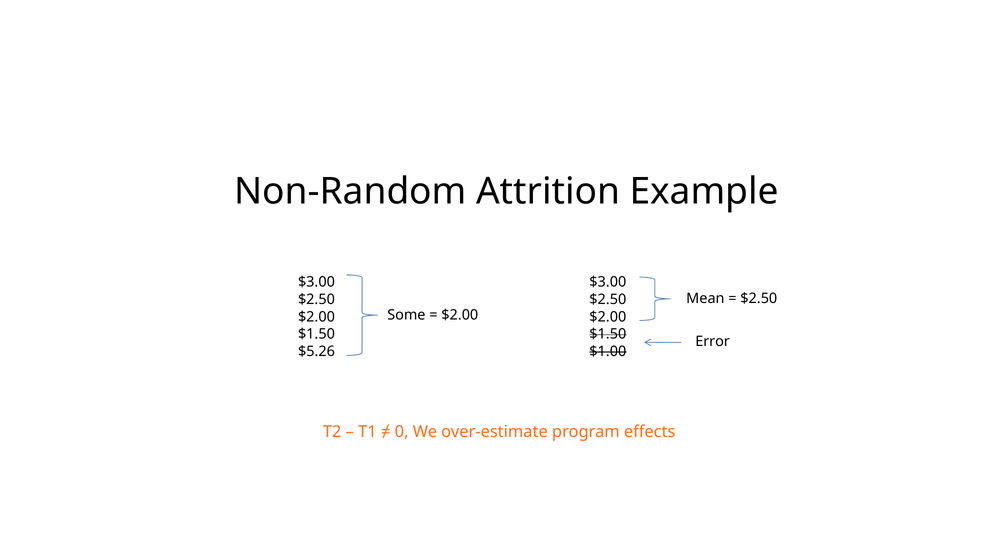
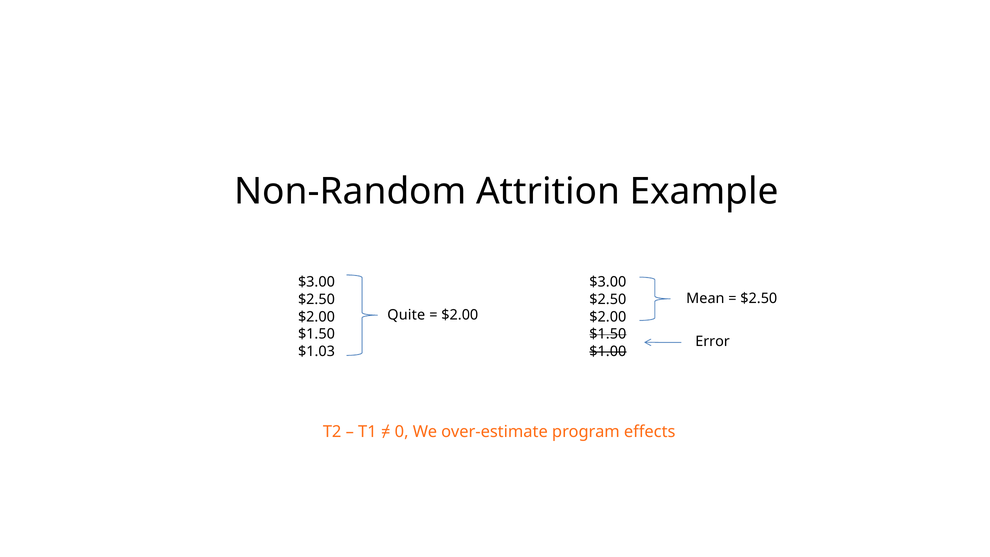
Some: Some -> Quite (406, 315)
$5.26: $5.26 -> $1.03 (316, 351)
